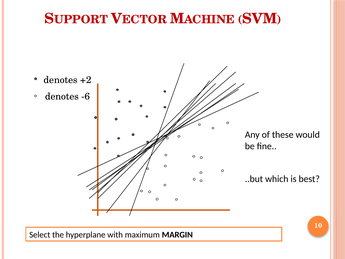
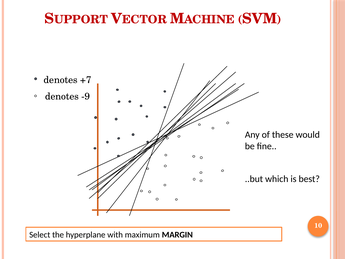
+2: +2 -> +7 (86, 80)
-6: -6 -> -9 (86, 96)
